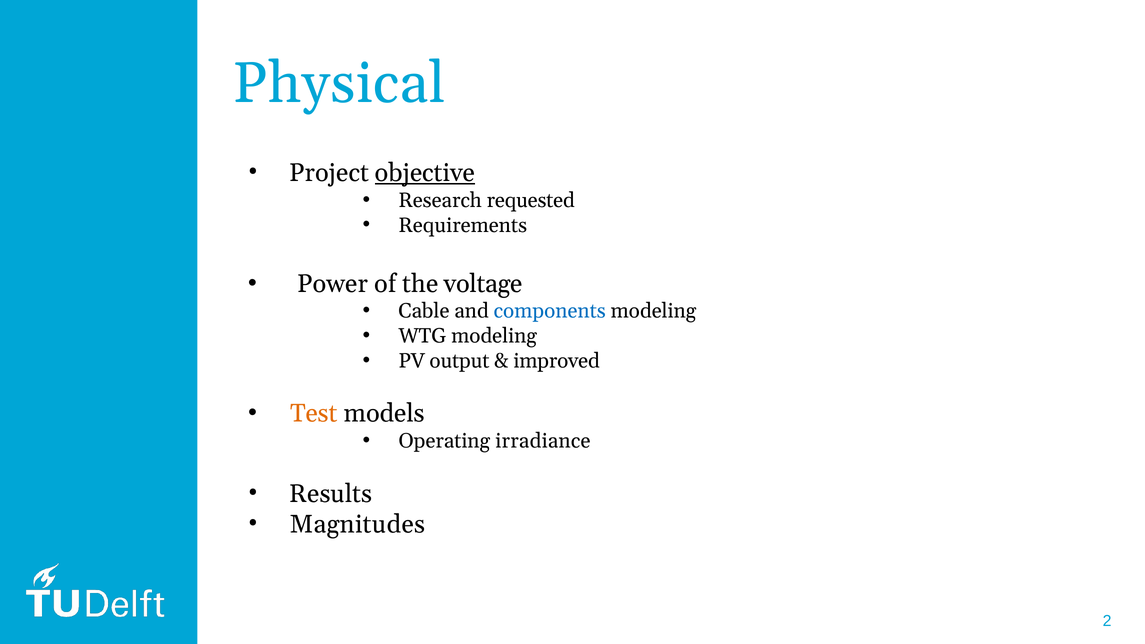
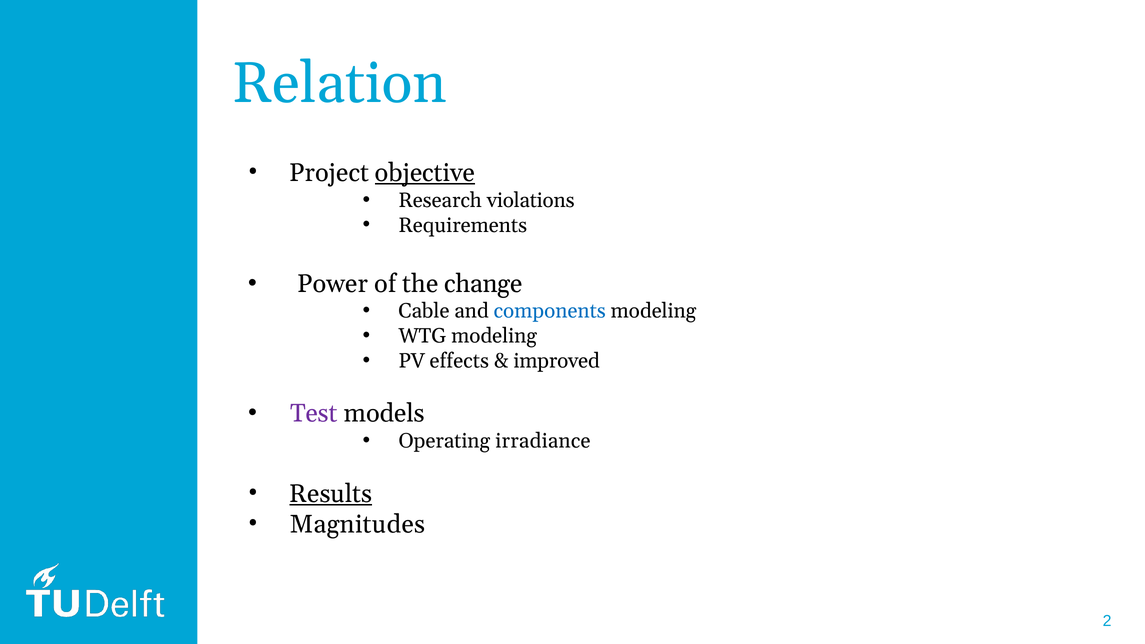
Physical: Physical -> Relation (339, 83)
requested: requested -> violations (531, 200)
voltage: voltage -> change (483, 284)
output: output -> effects (459, 361)
Test colour: orange -> purple (314, 414)
Results underline: none -> present (331, 494)
